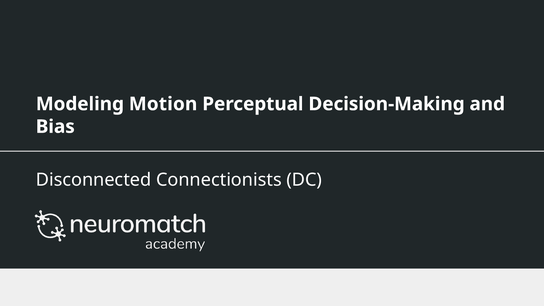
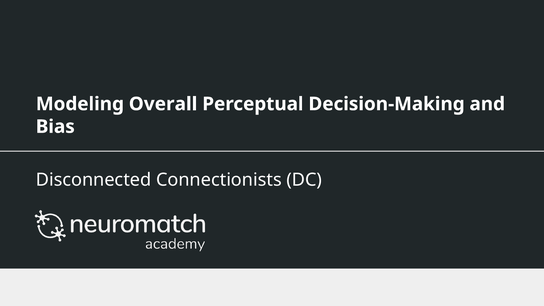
Motion: Motion -> Overall (163, 104)
